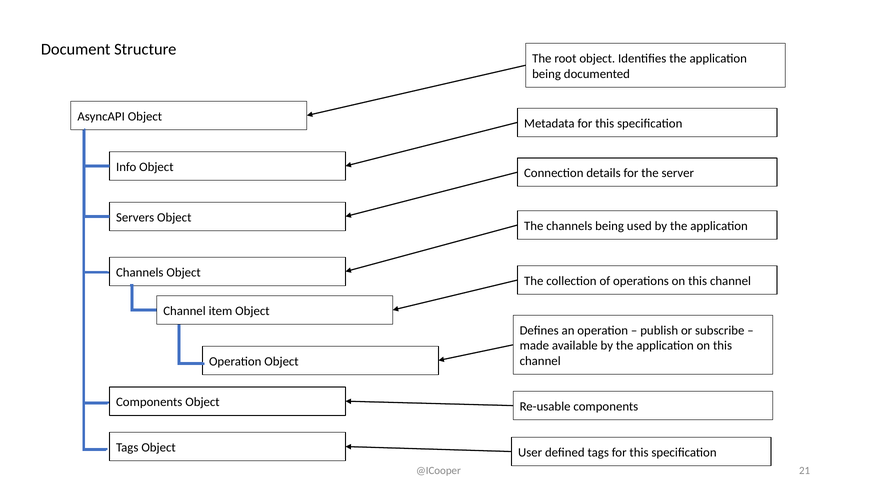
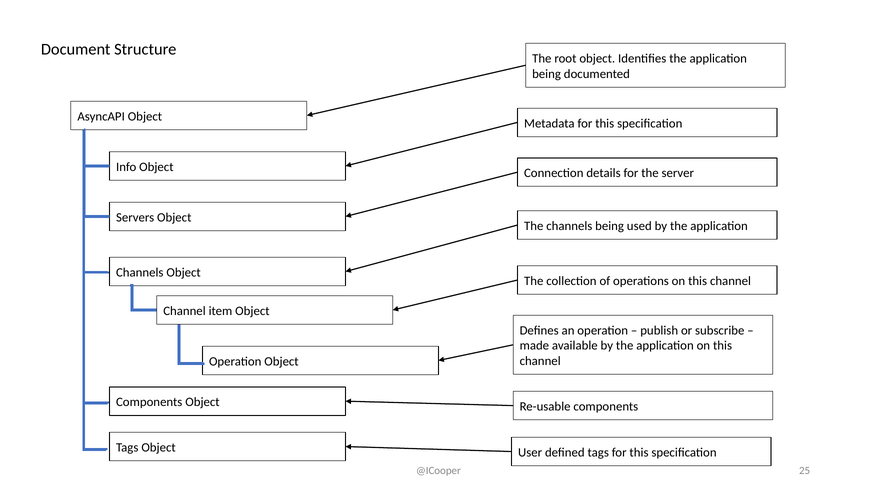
21: 21 -> 25 (805, 471)
